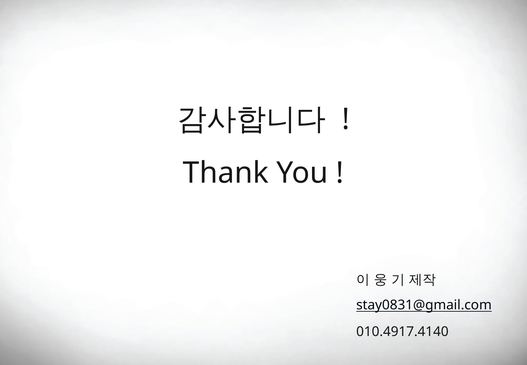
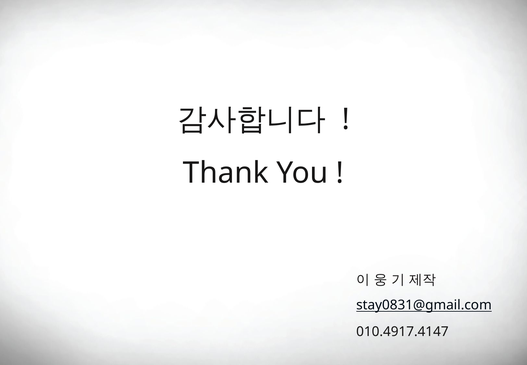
010.4917.4140: 010.4917.4140 -> 010.4917.4147 (402, 332)
